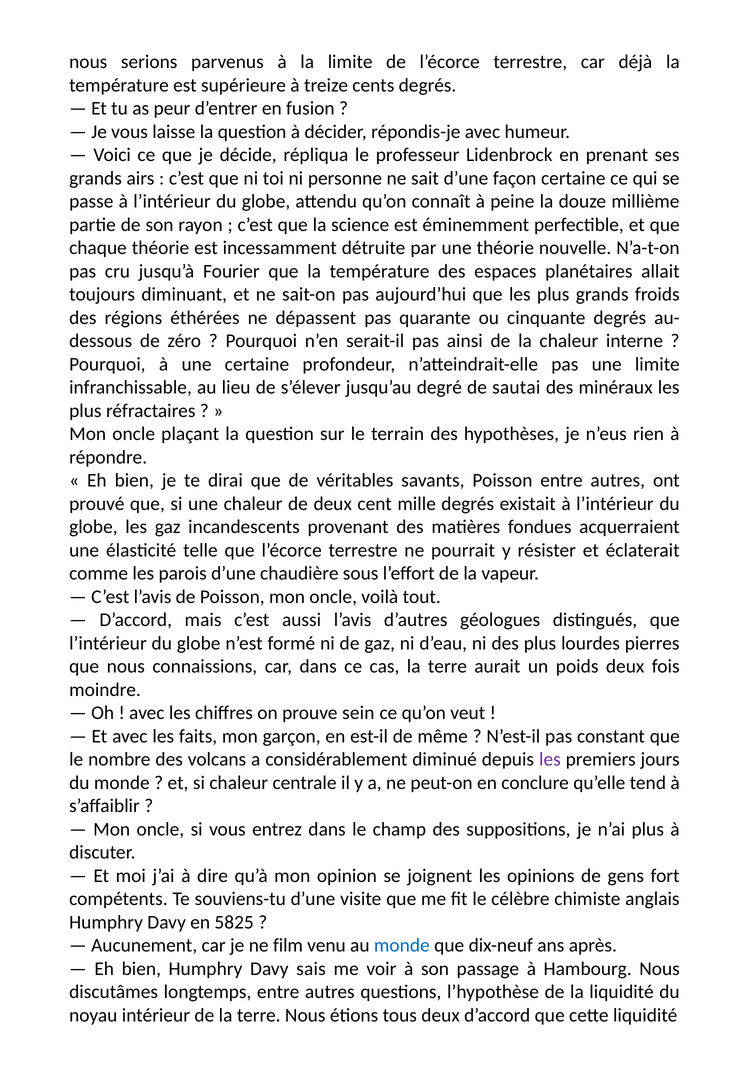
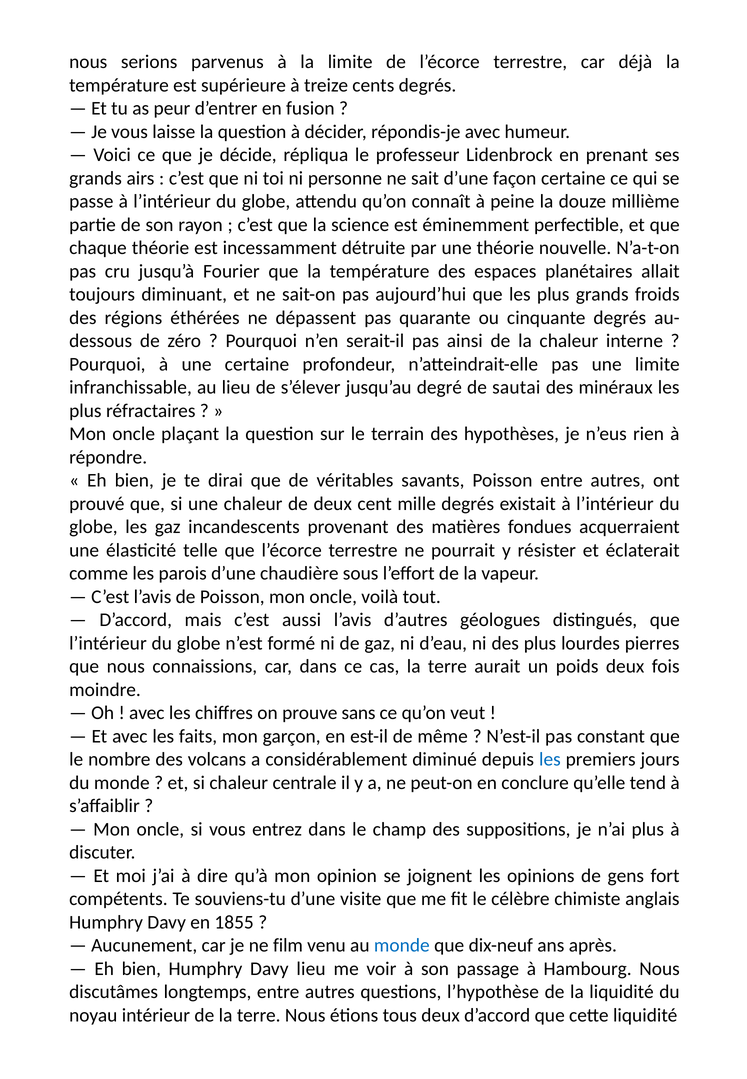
sein: sein -> sans (359, 713)
les colour: purple -> blue (550, 760)
5825: 5825 -> 1855 (234, 922)
Davy sais: sais -> lieu (311, 969)
